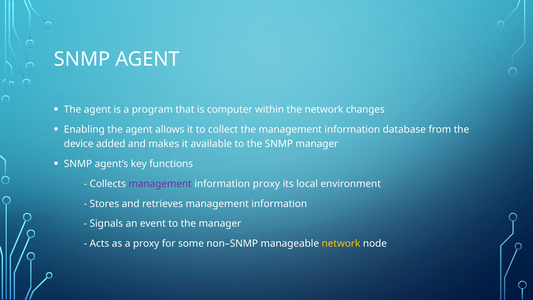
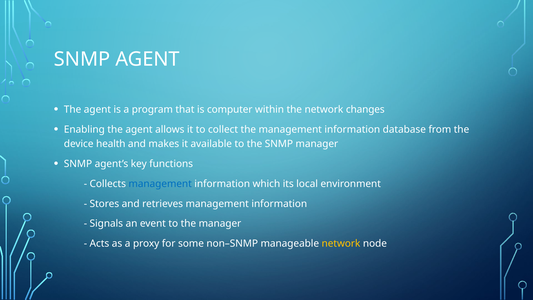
added: added -> health (111, 144)
management colour: purple -> blue (160, 184)
information proxy: proxy -> which (266, 184)
